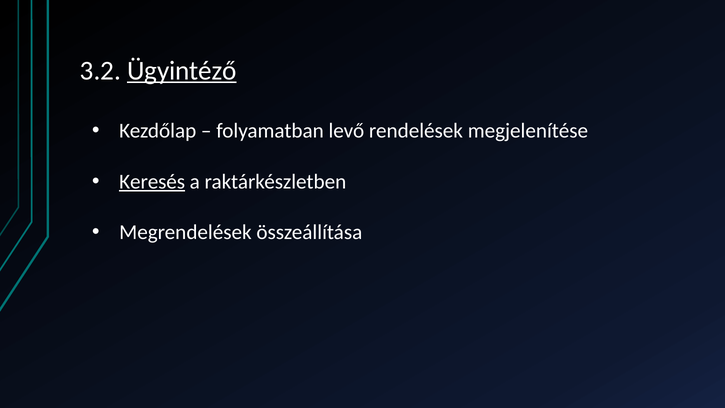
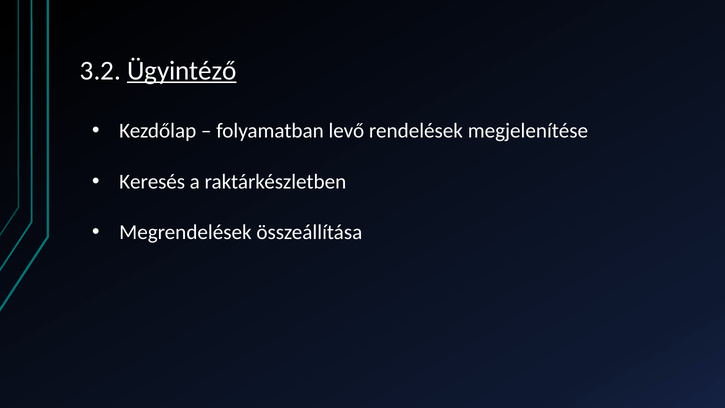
Keresés underline: present -> none (152, 182)
